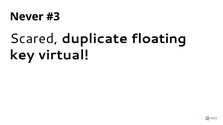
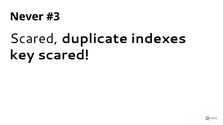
floating: floating -> indexes (159, 39)
key virtual: virtual -> scared (64, 55)
